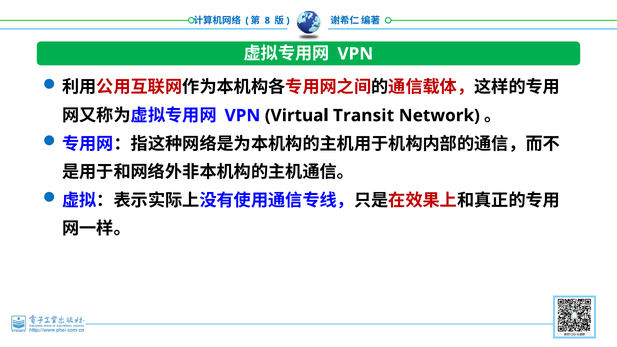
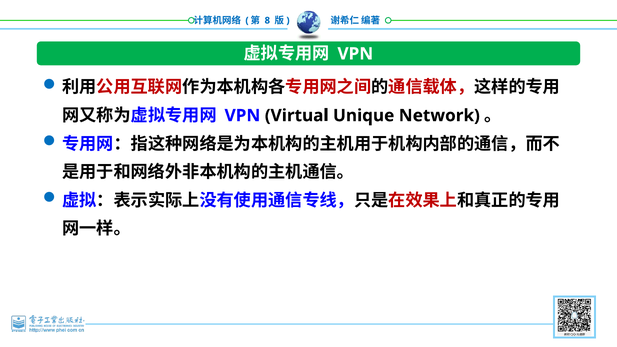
Transit: Transit -> Unique (364, 116)
